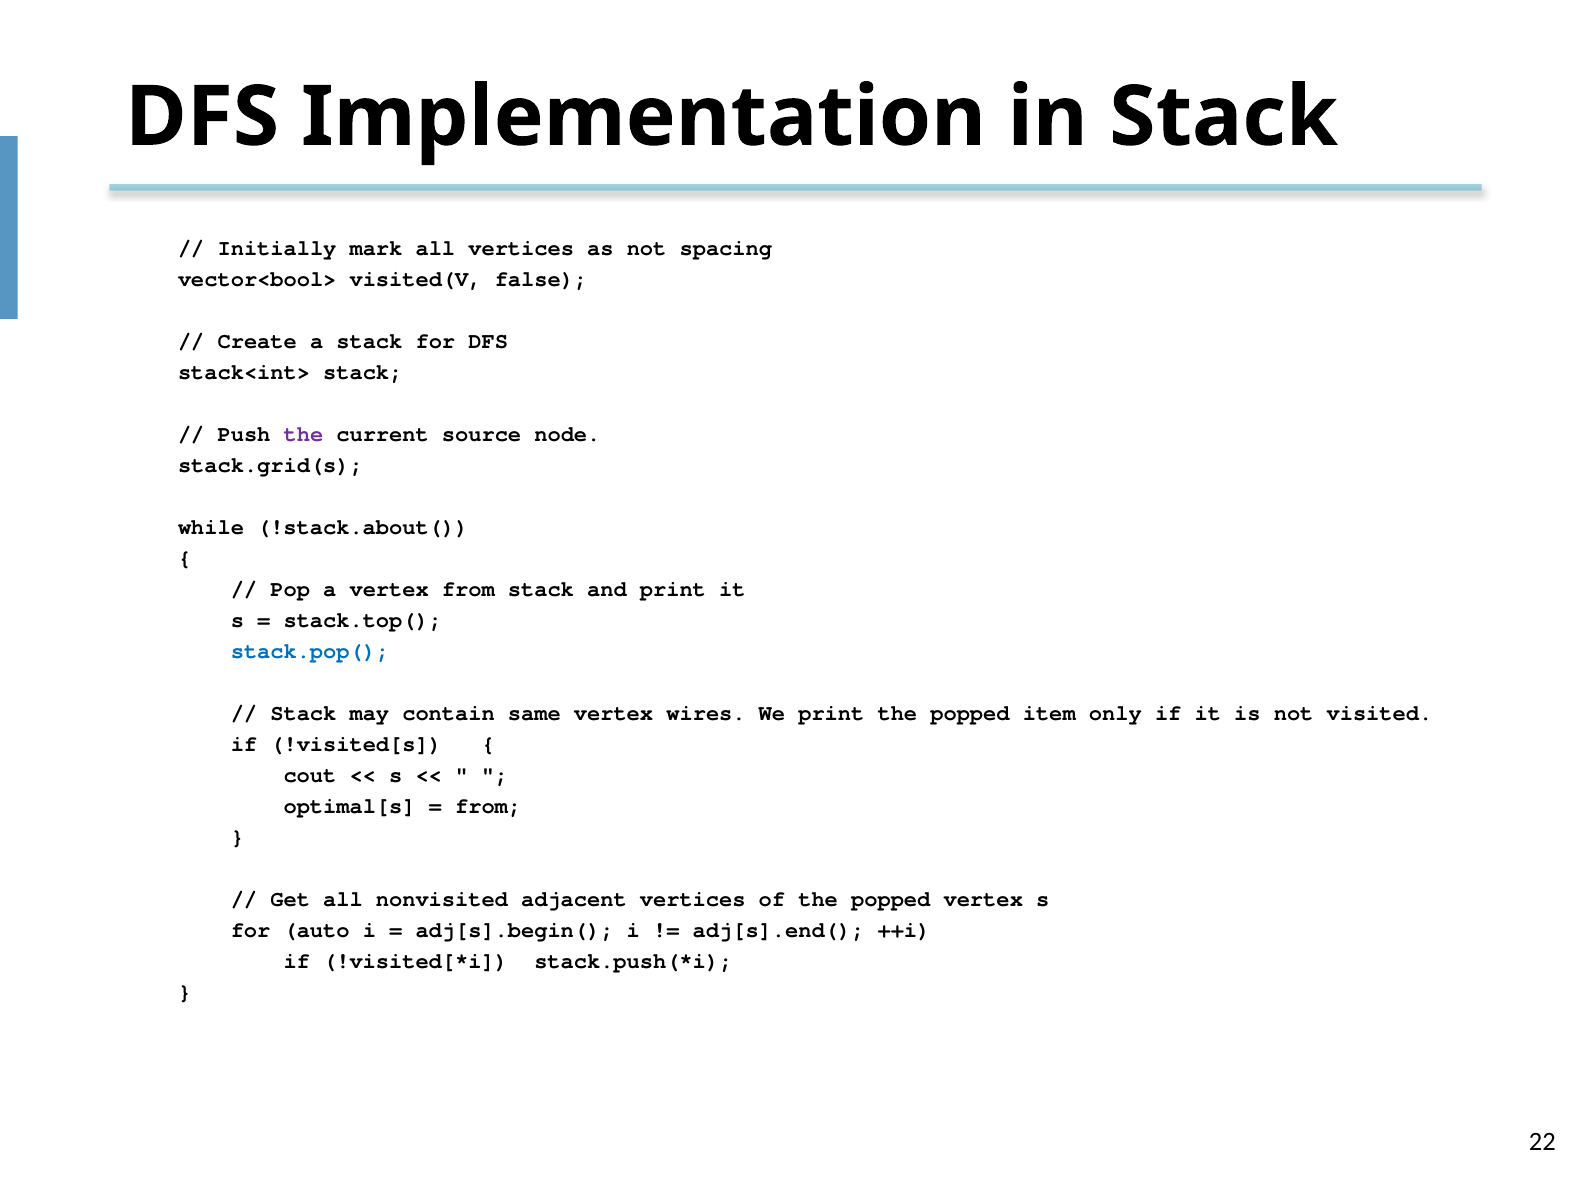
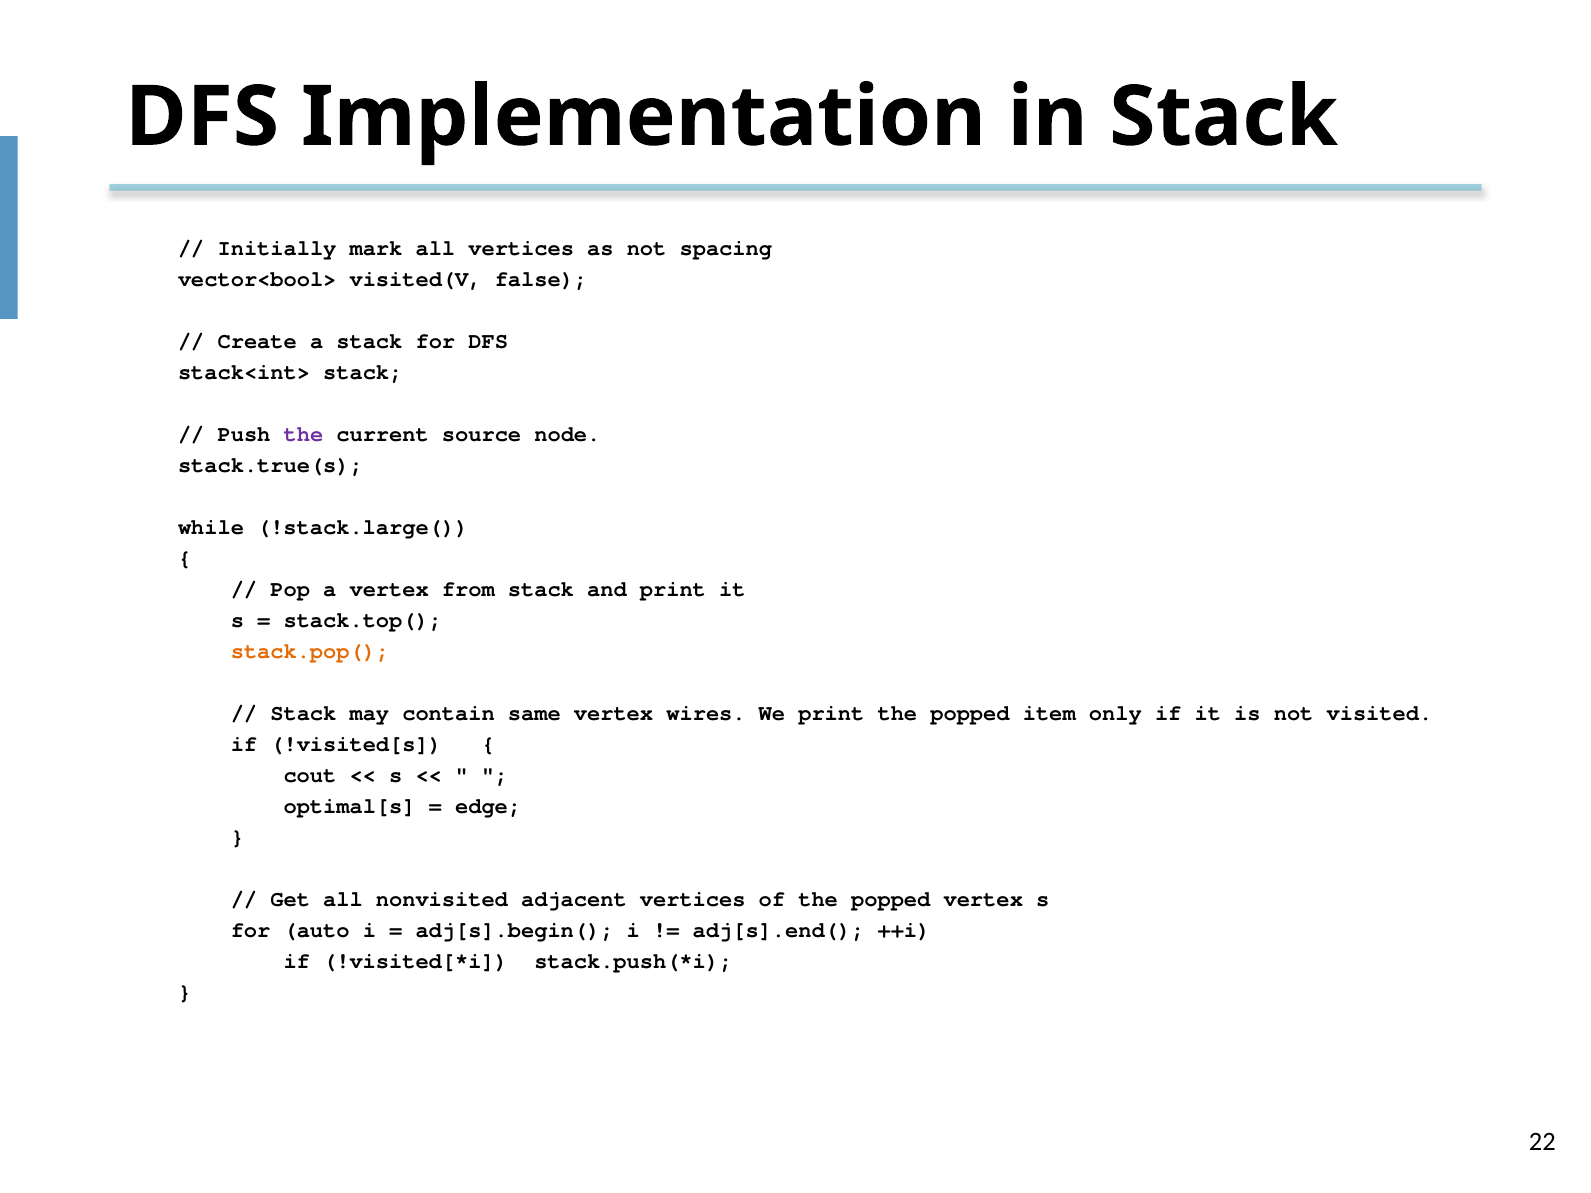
stack.grid(s: stack.grid(s -> stack.true(s (270, 465)
!stack.about(: !stack.about( -> !stack.large( (363, 527)
stack.pop( colour: blue -> orange (310, 651)
from: from -> edge (488, 806)
